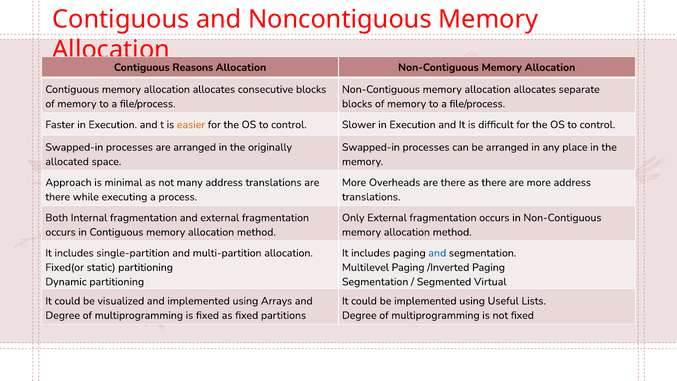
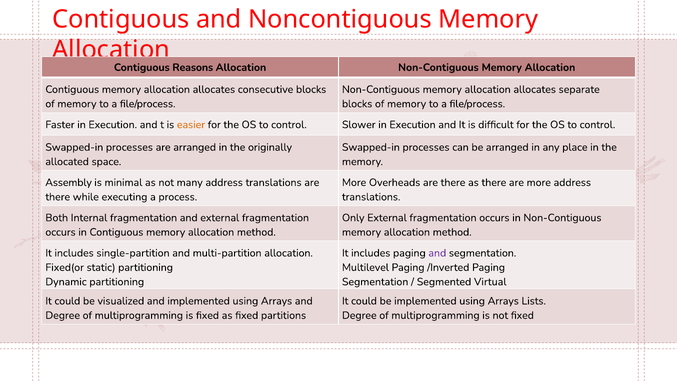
Approach: Approach -> Assembly (69, 182)
and colour: blue -> purple (437, 253)
be implemented using Useful: Useful -> Arrays (503, 301)
